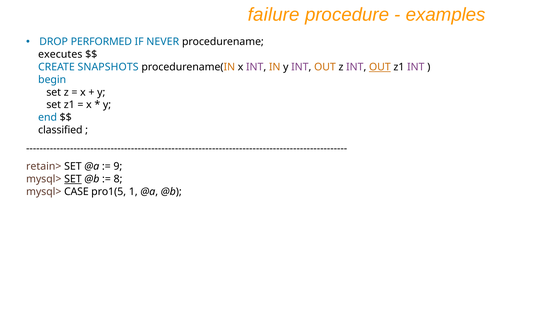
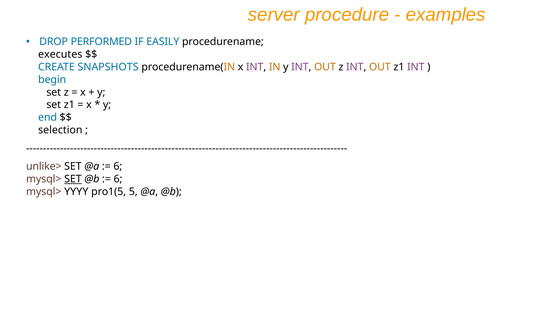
failure: failure -> server (274, 15)
NEVER: NEVER -> EASILY (163, 42)
OUT underline: present -> none (380, 67)
classified: classified -> selection (60, 130)
retain>: retain> -> unlike> (44, 166)
9: 9 -> 6 (118, 166)
8: 8 -> 6 (118, 179)
CASE: CASE -> YYYY (76, 192)
1: 1 -> 5 (133, 192)
